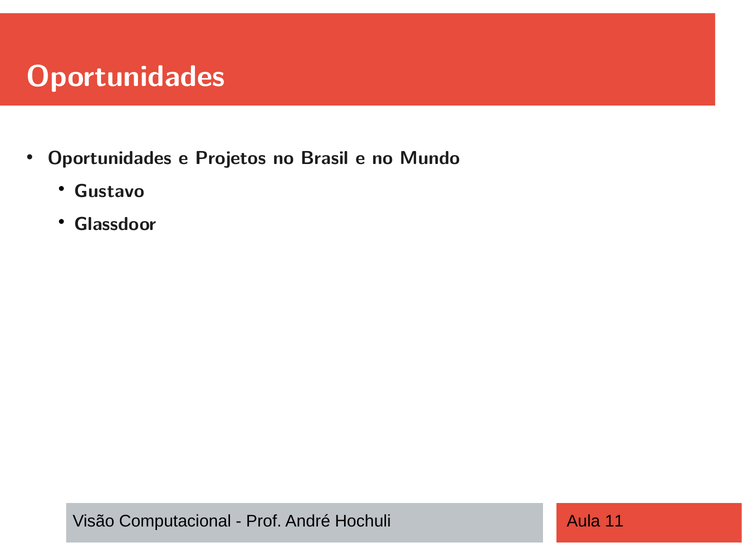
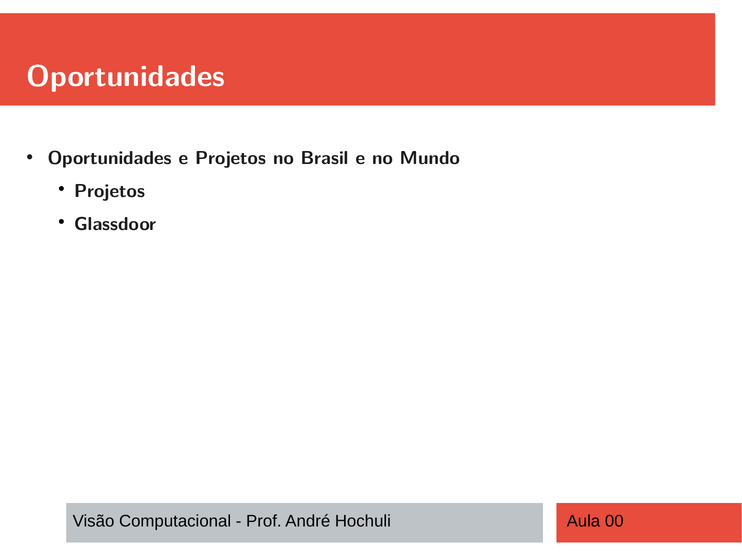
Gustavo: Gustavo -> Projetos (110, 191)
11: 11 -> 00 (614, 521)
